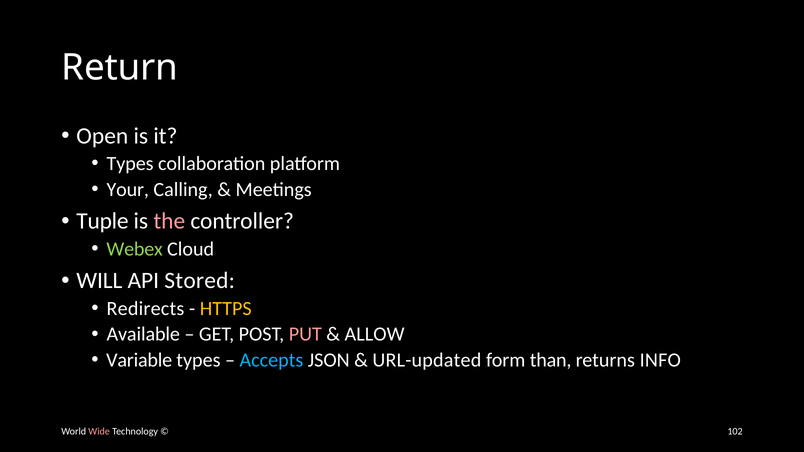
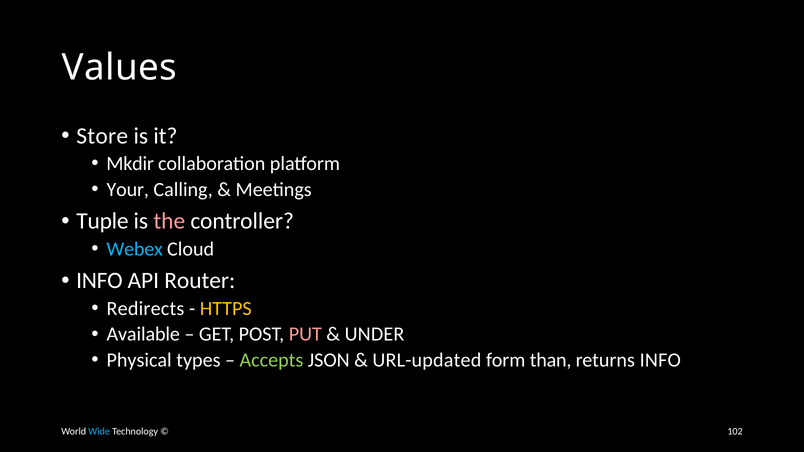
Return: Return -> Values (119, 68)
Open: Open -> Store (102, 136)
Types: Types -> Mkdir (130, 164)
Webex colour: light green -> light blue (135, 249)
WILL: WILL -> INFO (99, 281)
Stored: Stored -> Router (200, 281)
ALLOW: ALLOW -> UNDER (375, 334)
Variable: Variable -> Physical (139, 360)
Accepts colour: light blue -> light green (271, 360)
Wide colour: pink -> light blue (99, 432)
